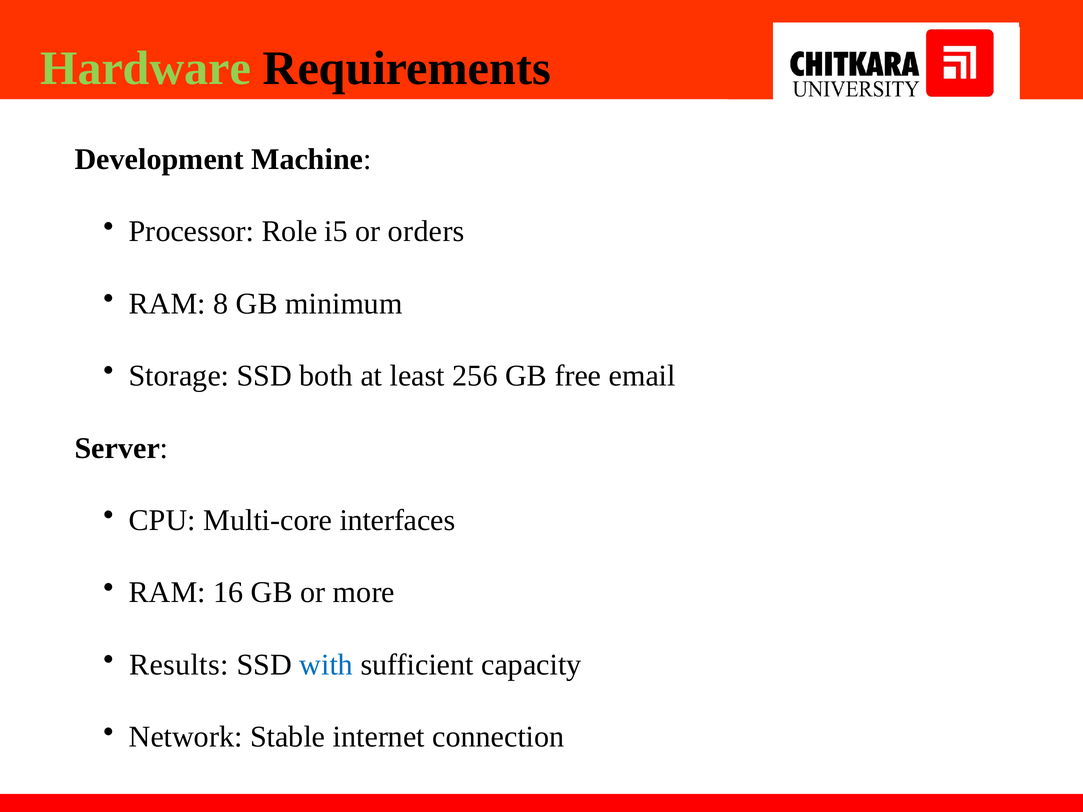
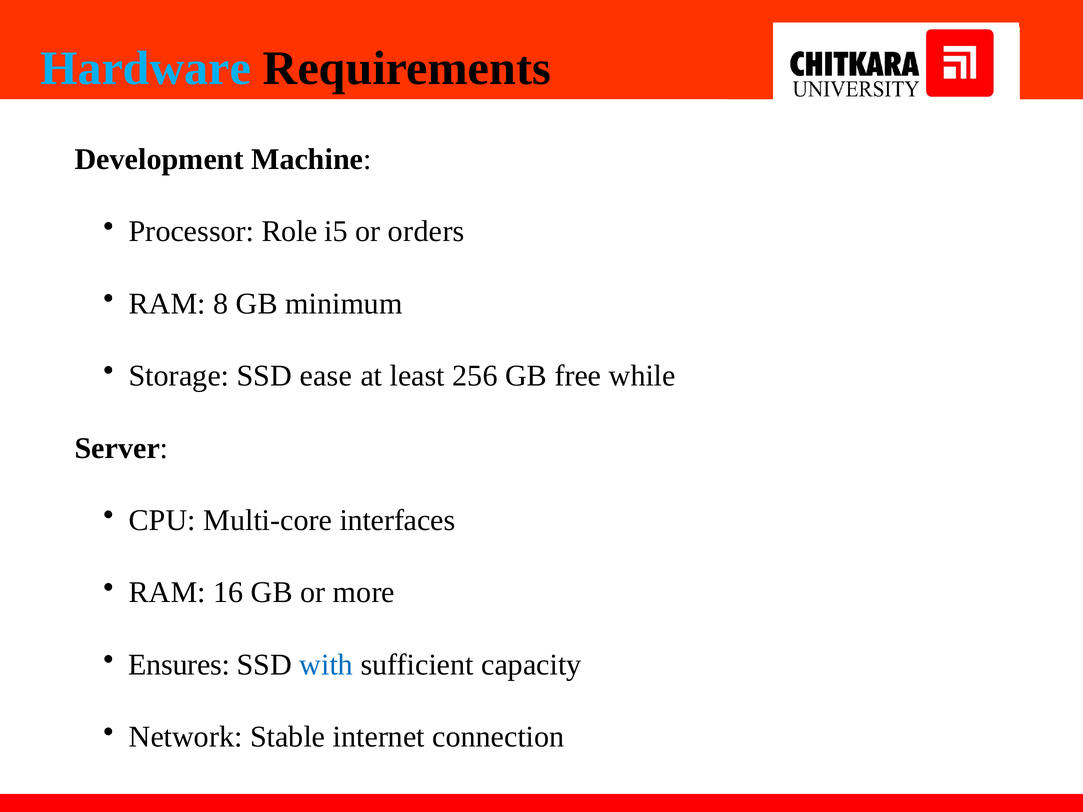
Hardware colour: light green -> light blue (146, 68)
both: both -> ease (326, 376)
email: email -> while (642, 376)
Results: Results -> Ensures (179, 665)
